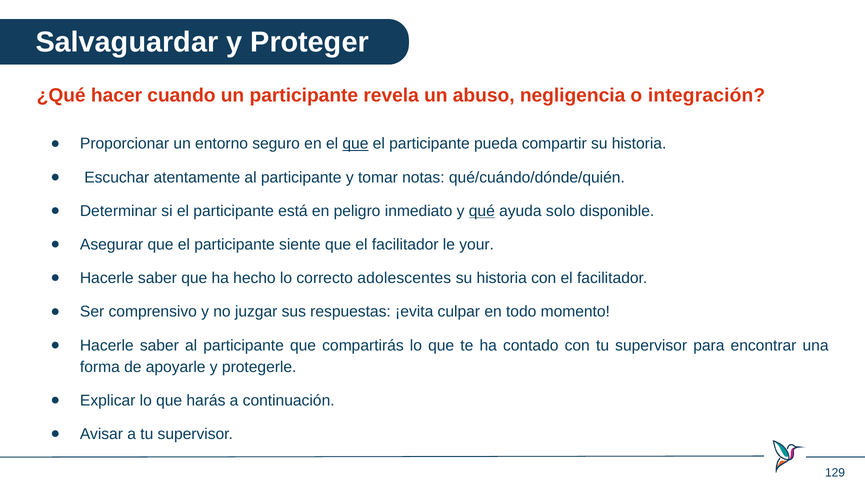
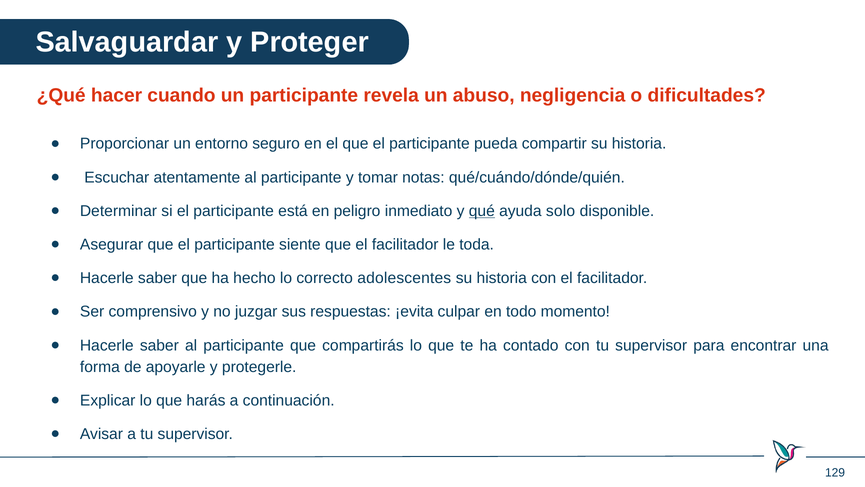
integración: integración -> dificultades (707, 95)
que underline: present -> none (355, 144)
your: your -> toda (477, 244)
